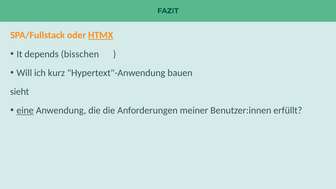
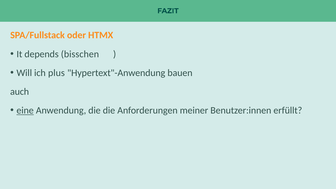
HTMX underline: present -> none (101, 35)
kurz: kurz -> plus (56, 73)
sieht: sieht -> auch (20, 92)
